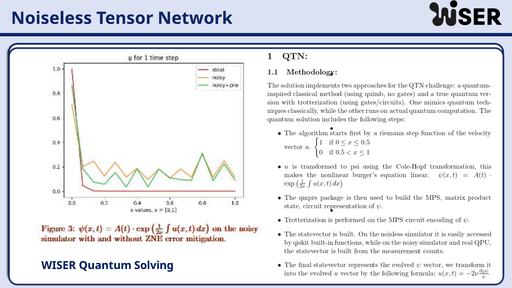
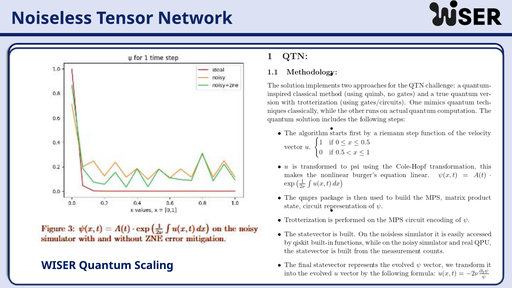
Solving: Solving -> Scaling (154, 265)
